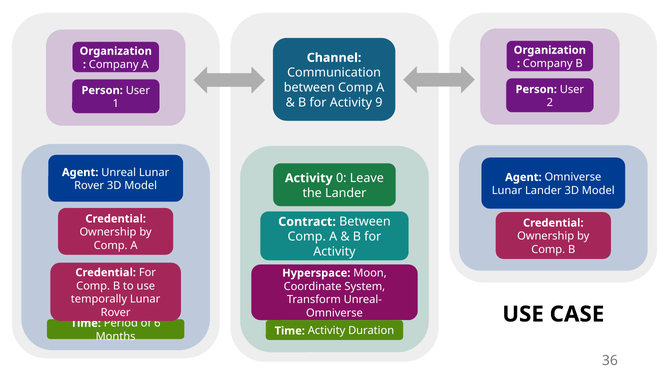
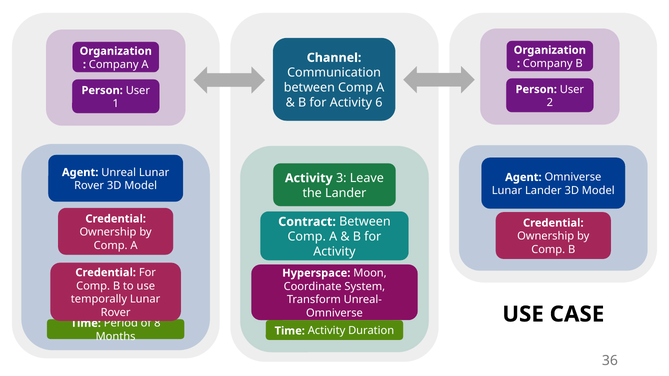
9: 9 -> 6 (379, 103)
0: 0 -> 3 (341, 178)
6: 6 -> 8 (157, 323)
